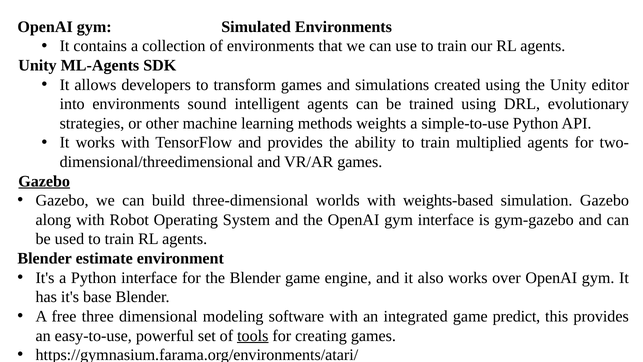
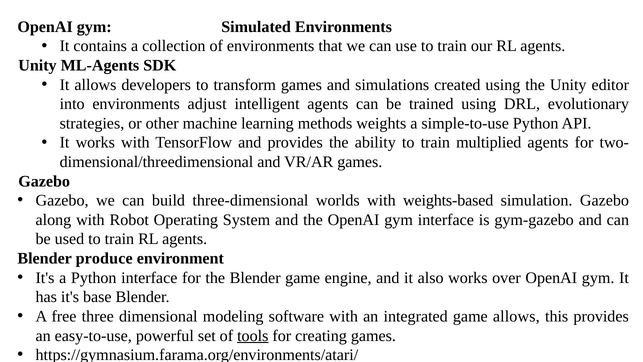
sound: sound -> adjust (207, 104)
Gazebo underline: present -> none (44, 181)
estimate: estimate -> produce (104, 258)
game predict: predict -> allows (516, 316)
